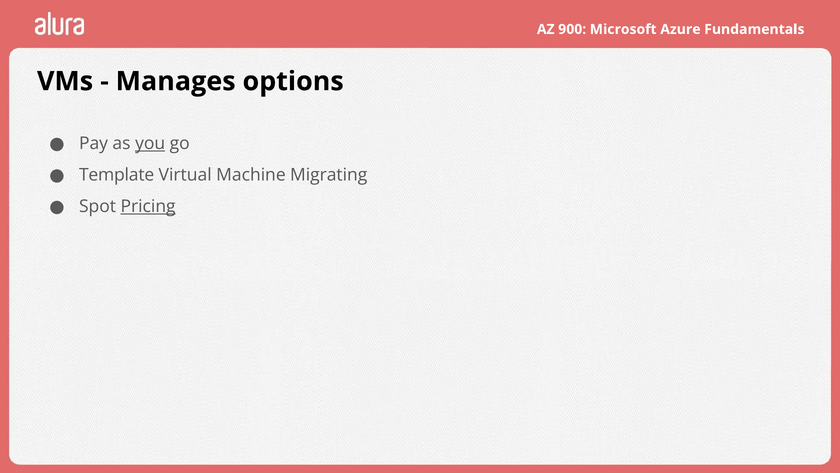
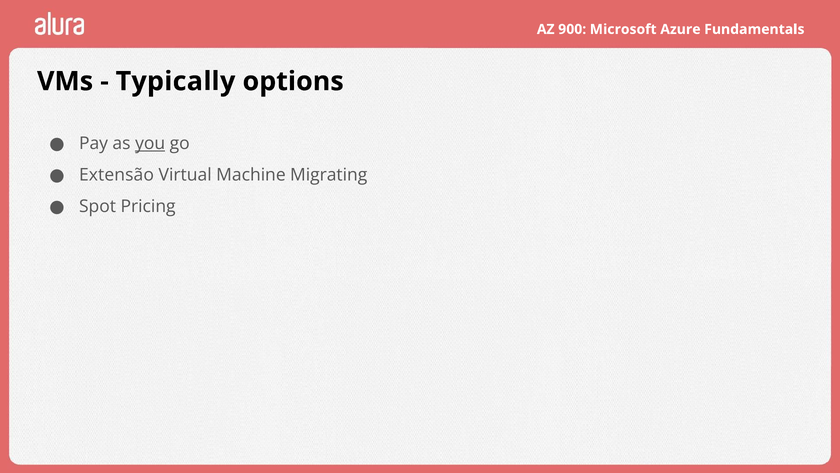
Manages: Manages -> Typically (176, 81)
Template: Template -> Extensão (116, 175)
Pricing underline: present -> none (148, 206)
